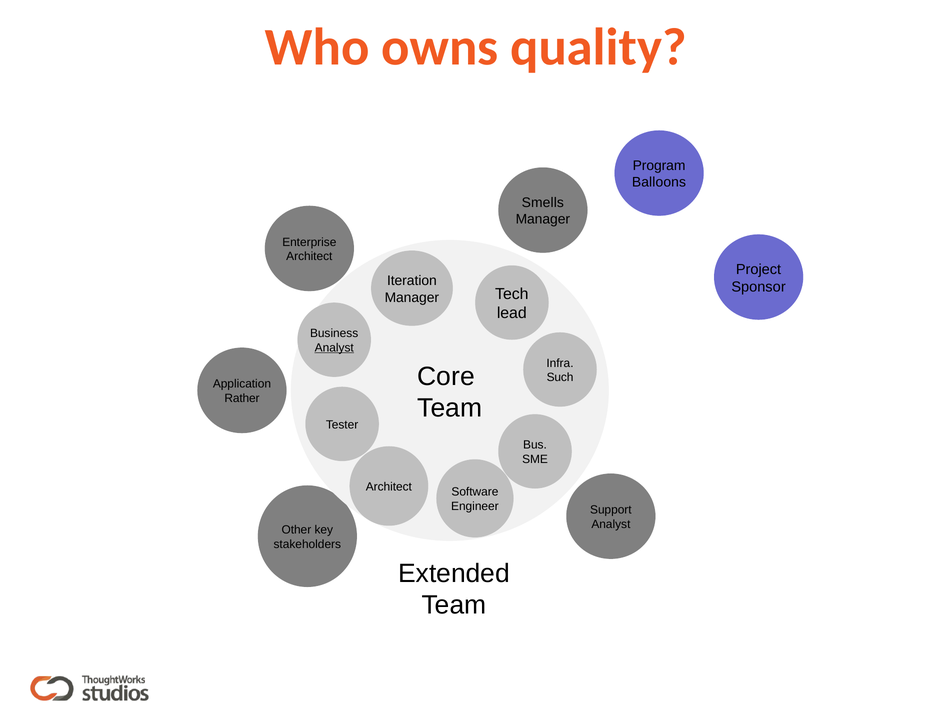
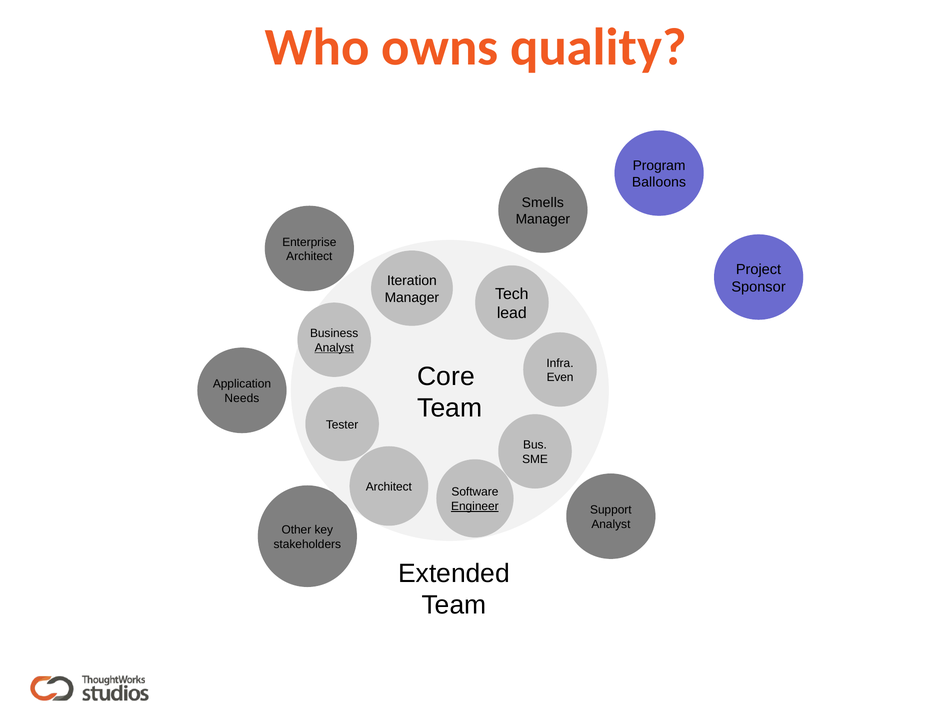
Such: Such -> Even (560, 377)
Rather: Rather -> Needs (242, 398)
Engineer underline: none -> present (475, 506)
